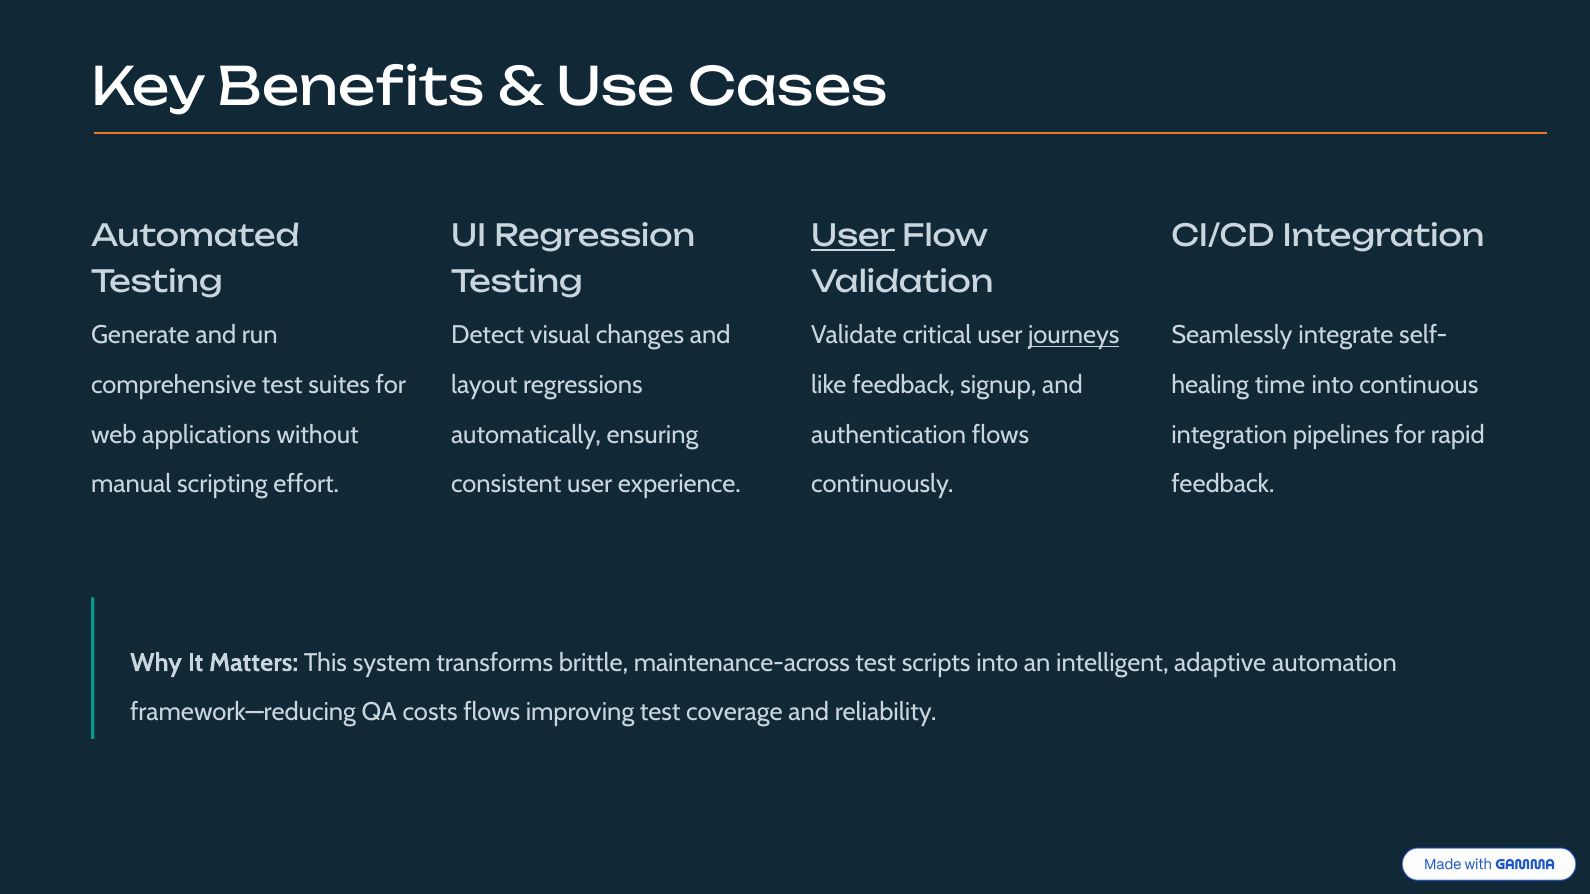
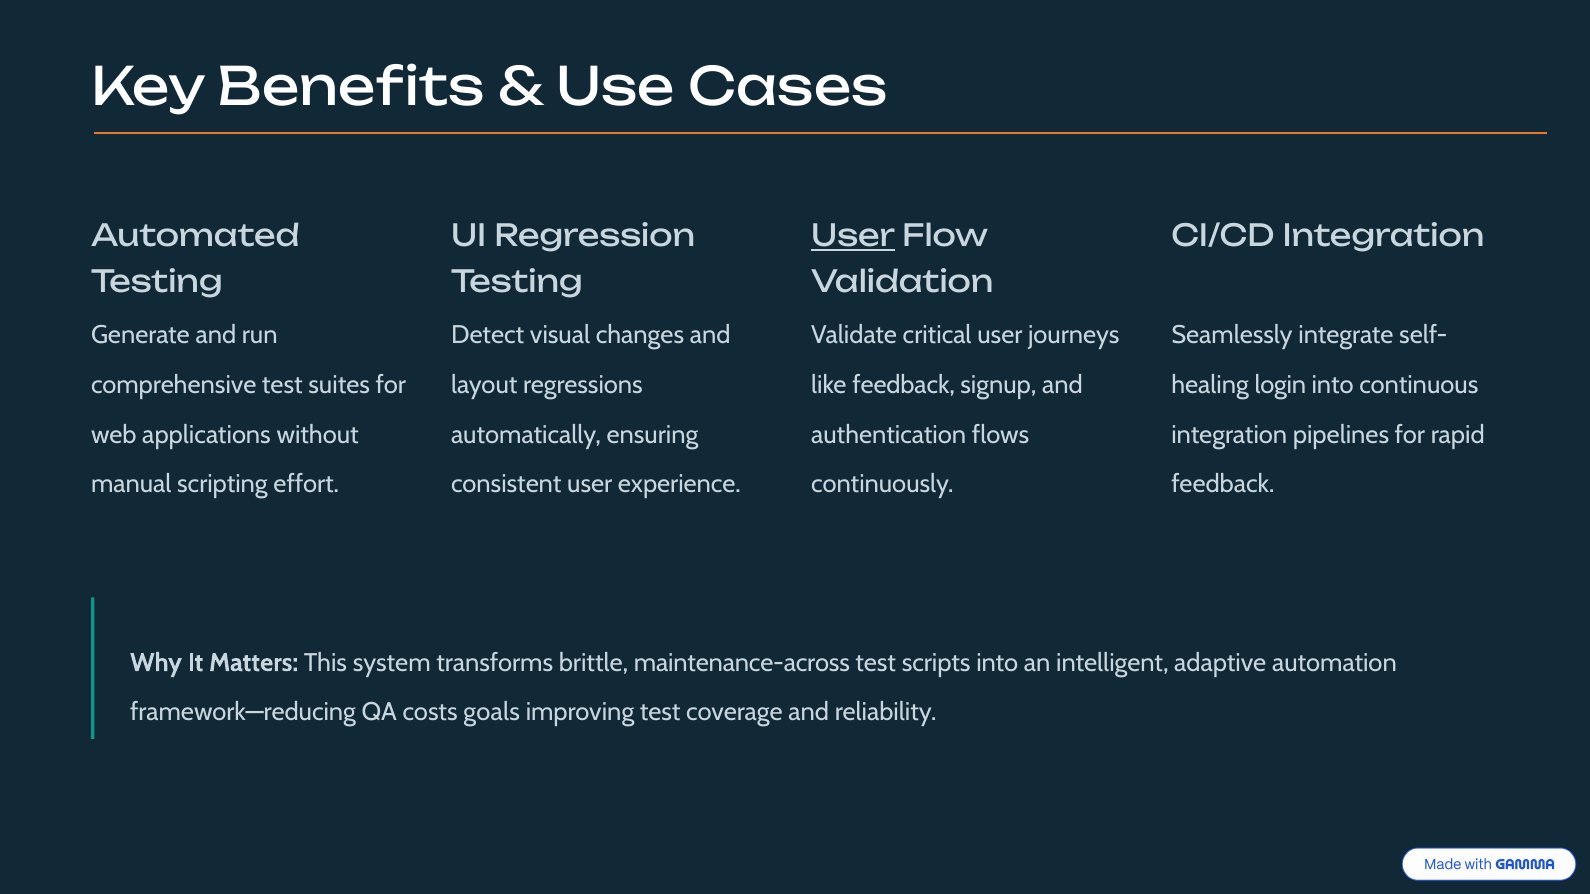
journeys underline: present -> none (1074, 336)
time: time -> login (1280, 385)
costs flows: flows -> goals (492, 713)
